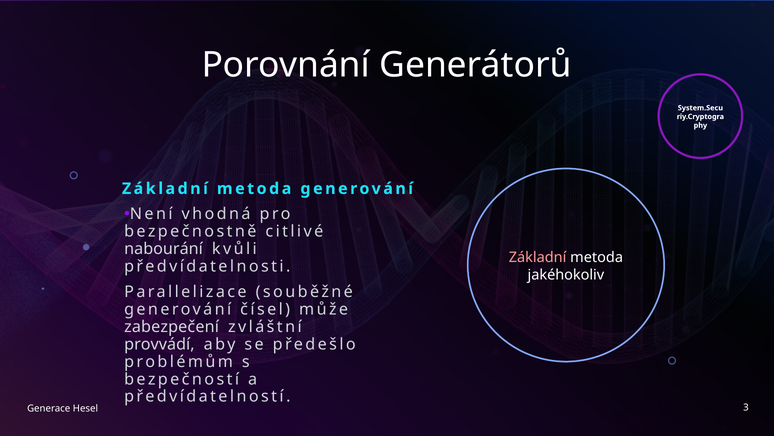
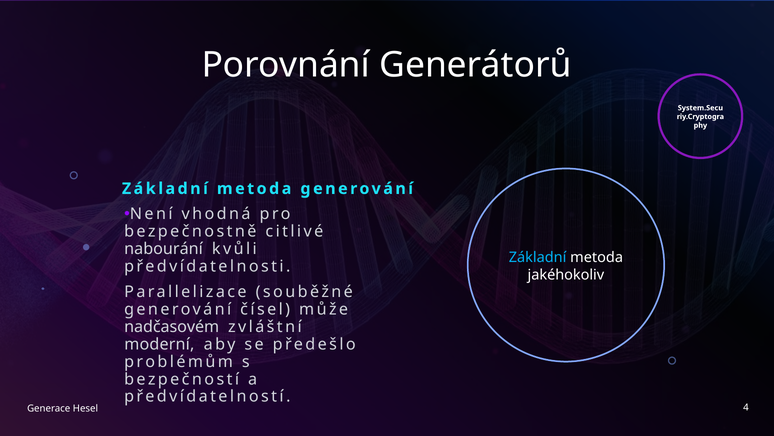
Základní colour: pink -> light blue (538, 257)
zabezpečení: zabezpečení -> nadčasovém (172, 326)
provvádí: provvádí -> moderní (159, 344)
3: 3 -> 4 (746, 407)
